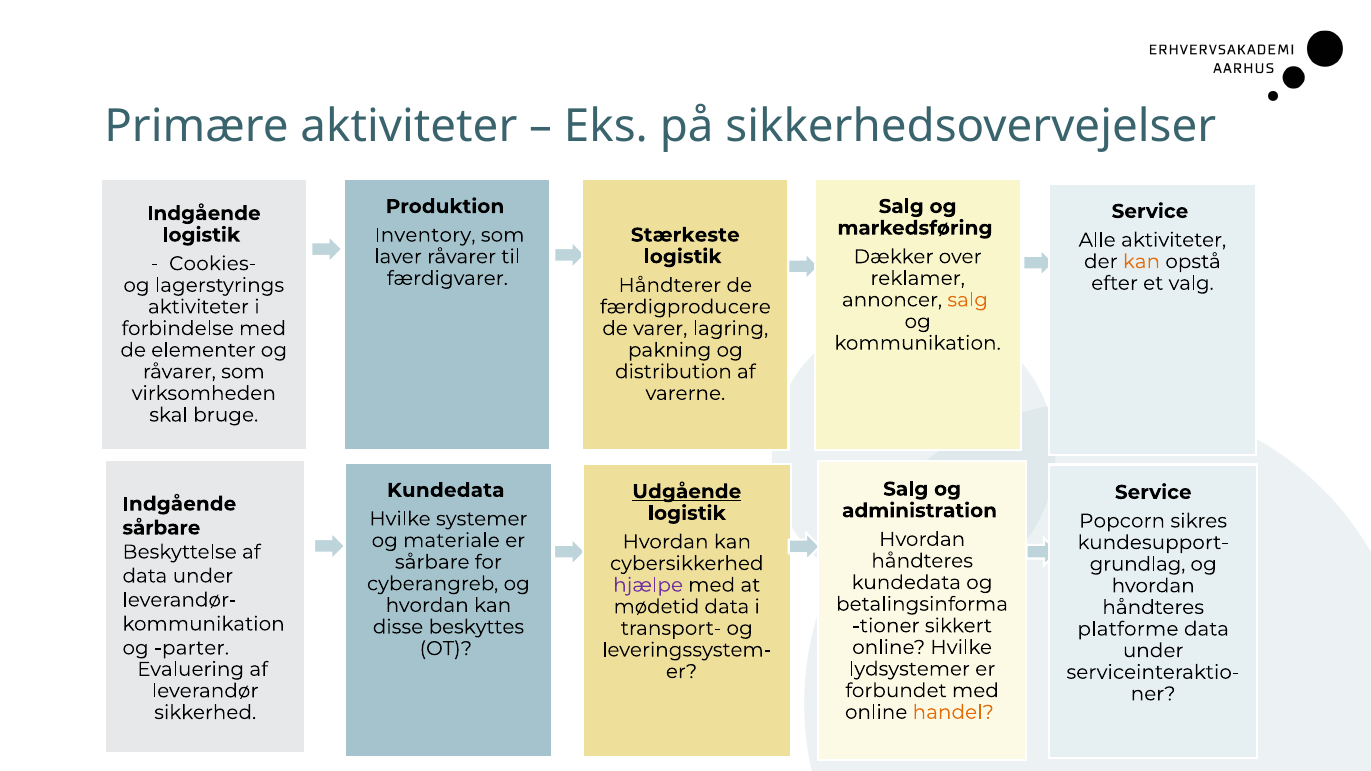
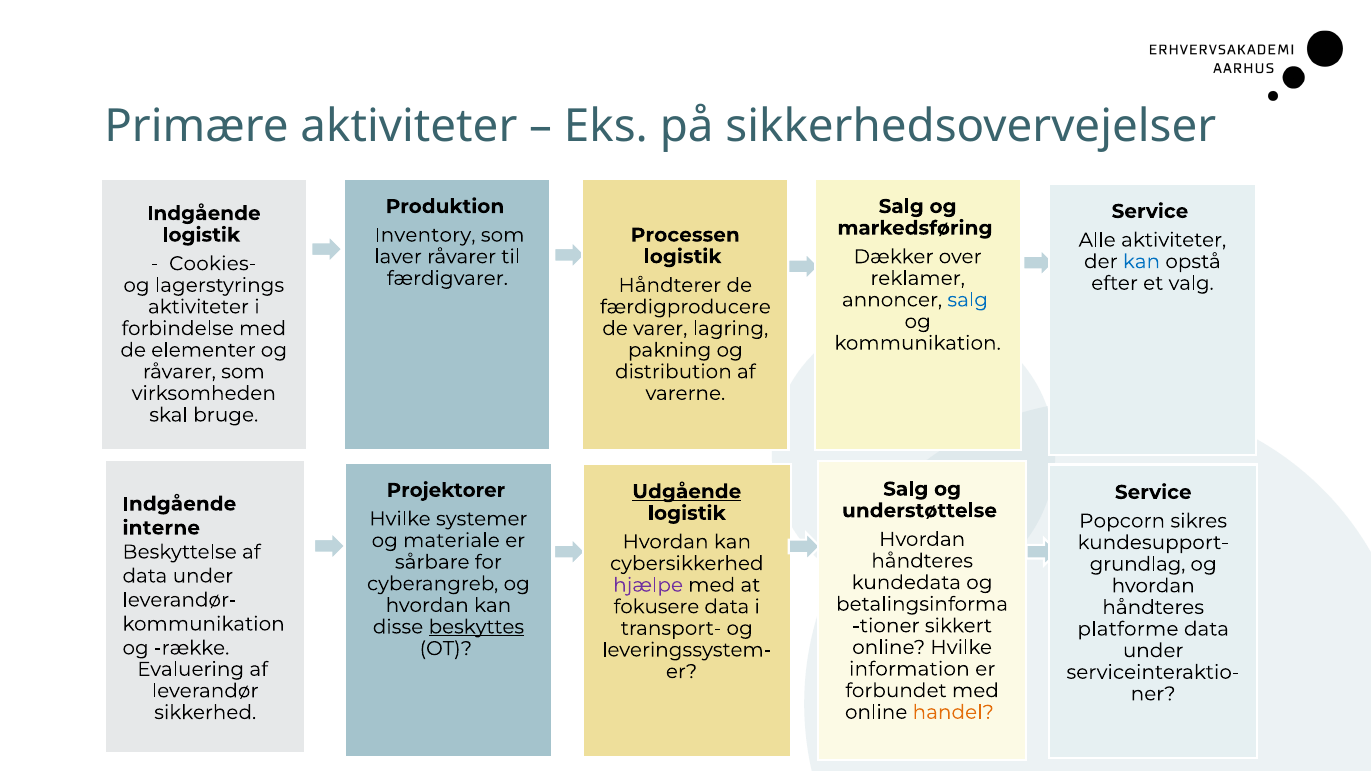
Stærkeste: Stærkeste -> Processen (685, 235)
kan colour: orange -> blue (1141, 262)
salg colour: orange -> blue (968, 300)
Kundedata: Kundedata -> Projektorer (446, 490)
administration: administration -> understøttelse (920, 511)
sårbare: sårbare -> interne (161, 528)
mødetid: mødetid -> fokusere (656, 607)
beskyttes underline: none -> present (476, 627)
parter: parter -> række (192, 648)
lydsystemer: lydsystemer -> information (909, 669)
